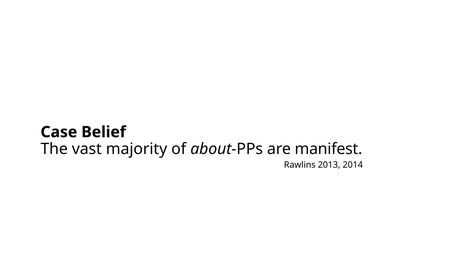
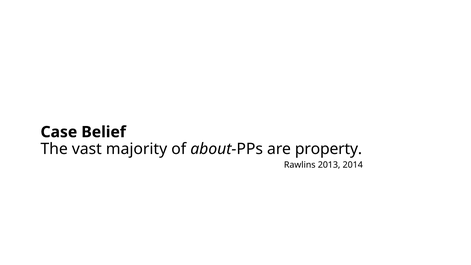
manifest: manifest -> property (328, 149)
